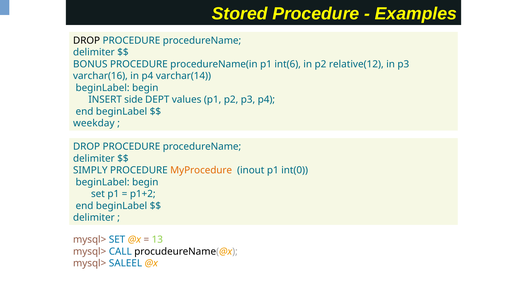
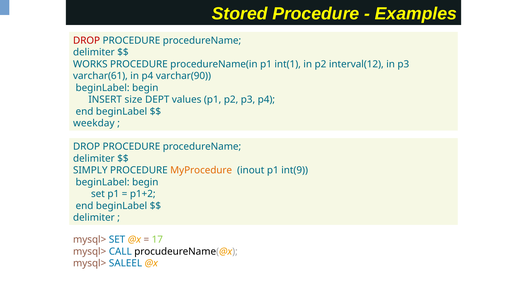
DROP colour: black -> red (87, 41)
BONUS: BONUS -> WORKS (90, 64)
int(6: int(6 -> int(1 (288, 64)
relative(12: relative(12 -> interval(12 (356, 64)
varchar(16: varchar(16 -> varchar(61 (100, 76)
varchar(14: varchar(14 -> varchar(90 (183, 76)
side: side -> size (133, 100)
int(0: int(0 -> int(9 (295, 171)
13: 13 -> 17 (157, 240)
